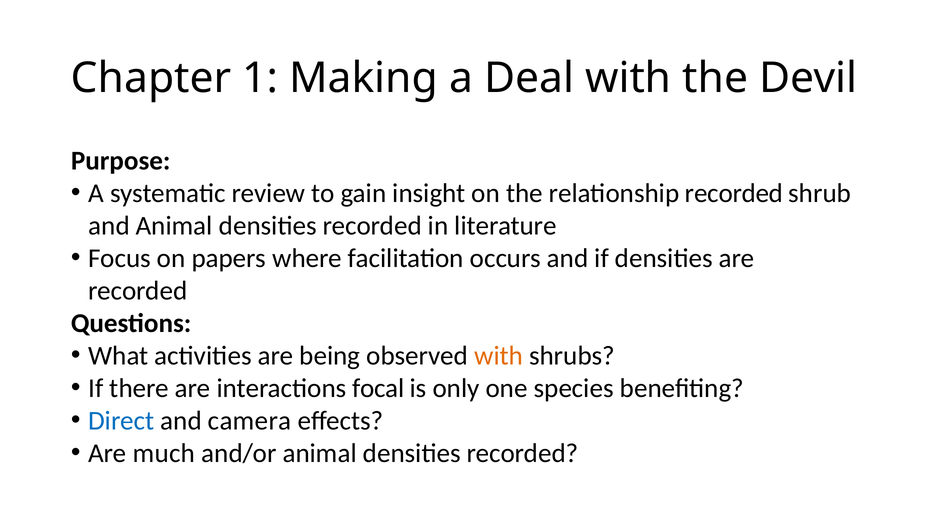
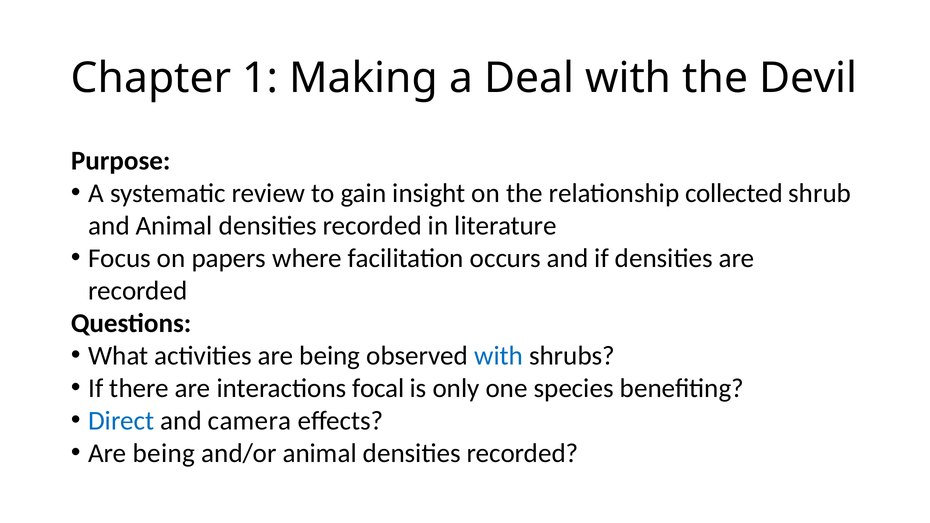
relationship recorded: recorded -> collected (734, 193)
with colour: orange -> blue (499, 356)
much: much -> being (164, 453)
